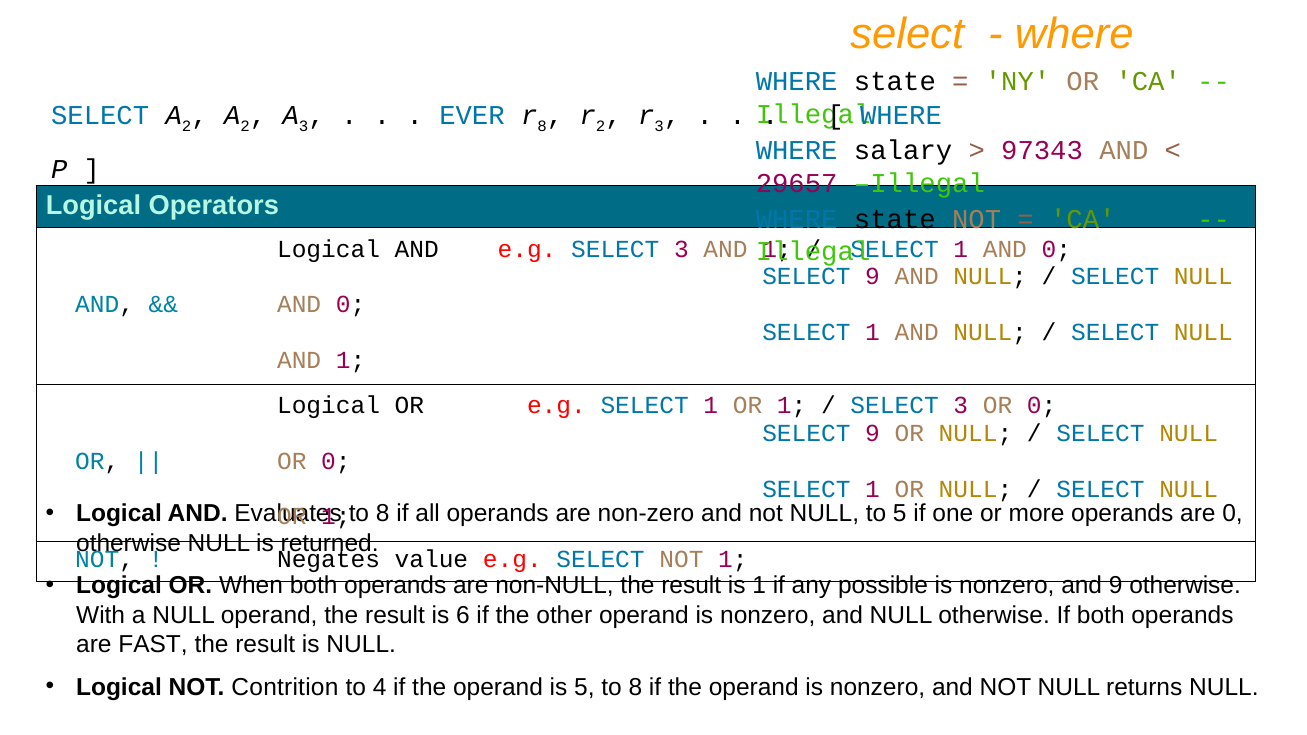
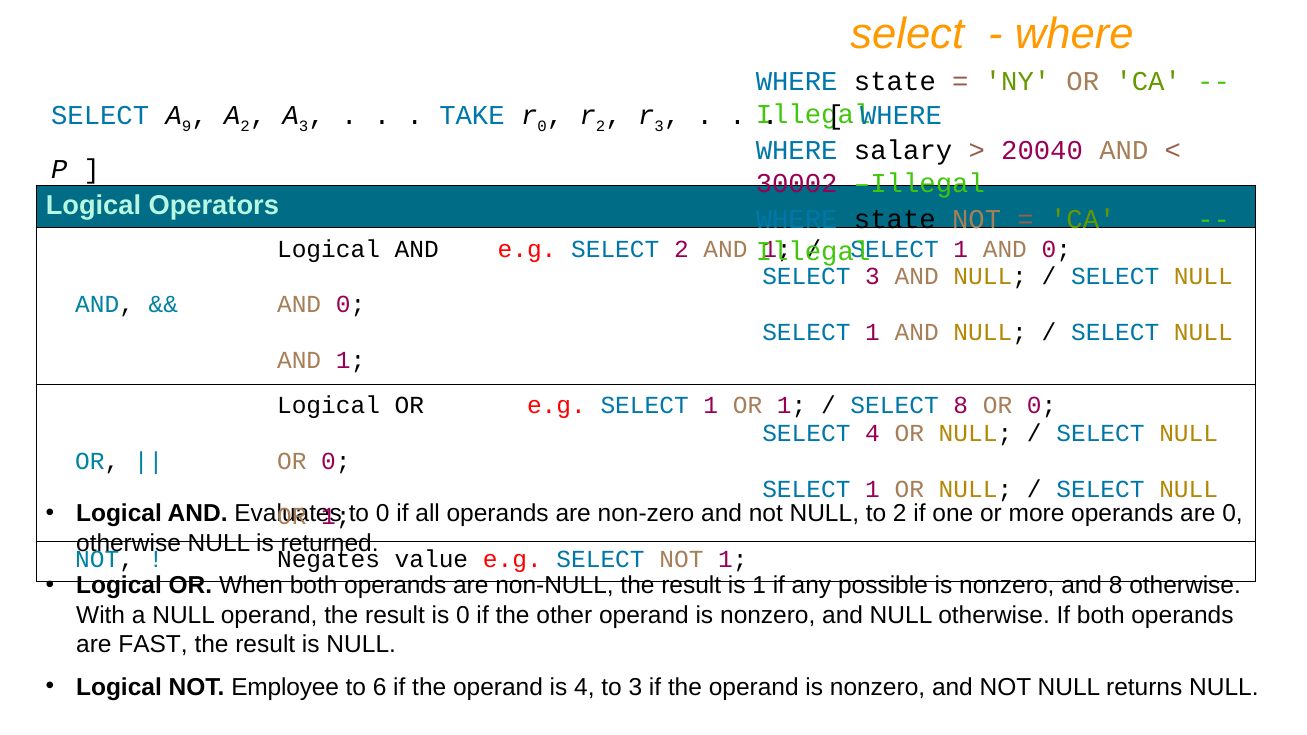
SELECT A 2: 2 -> 9 (187, 126)
EVER: EVER -> TAKE (472, 116)
8: 8 -> 0 (542, 126)
97343: 97343 -> 20040 (1042, 151)
29657: 29657 -> 30002 (797, 183)
e.g SELECT 3: 3 -> 2 (681, 249)
9: 9 -> 3 (873, 277)
3: 3 -> 8 (961, 406)
9: 9 -> 4 (873, 434)
8: 8 -> 0 (383, 514)
to 5: 5 -> 2 (900, 514)
and 9: 9 -> 8 (1116, 586)
is 6: 6 -> 0 (463, 615)
Contrition: Contrition -> Employee (285, 687)
4: 4 -> 6 (380, 687)
is 5: 5 -> 4 (584, 687)
8: 8 -> 3 (635, 687)
